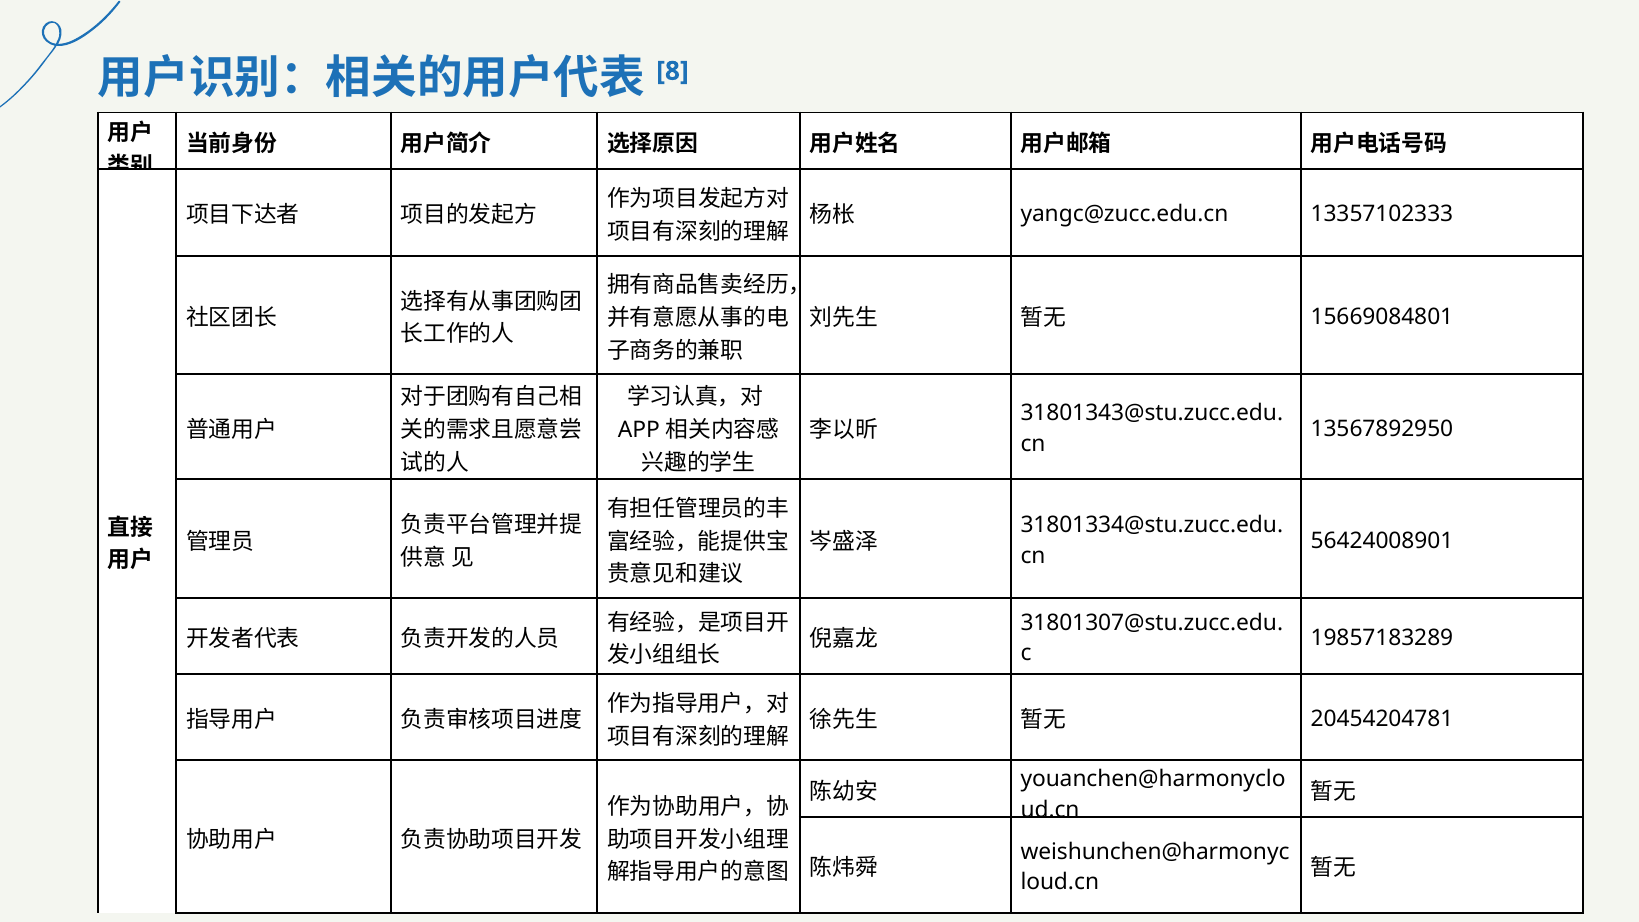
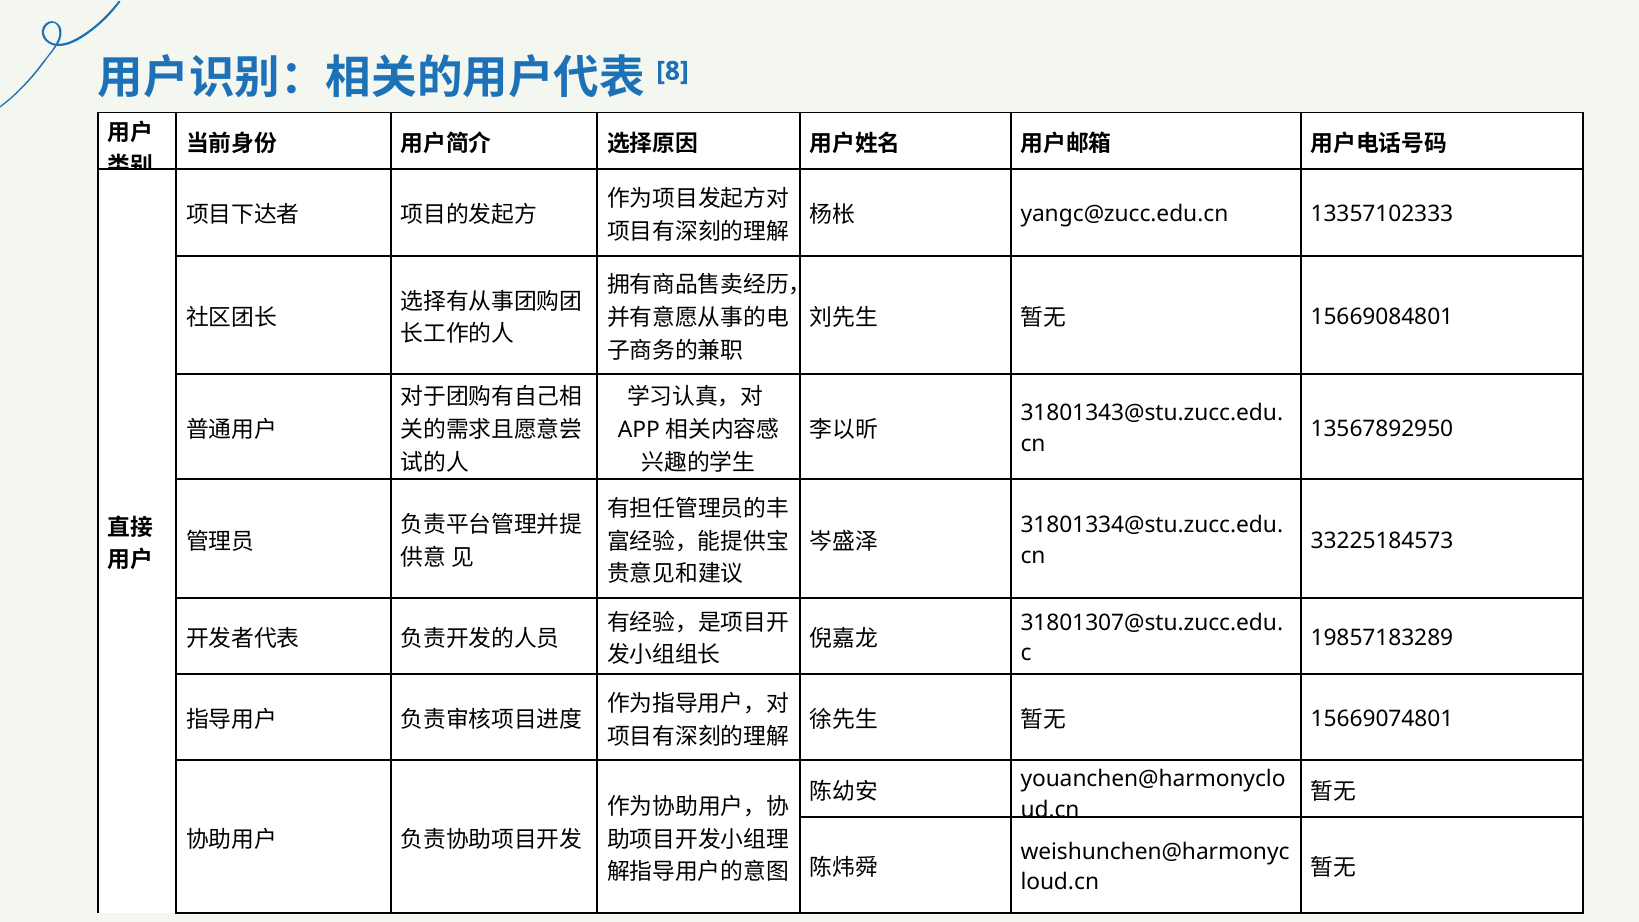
56424008901: 56424008901 -> 33225184573 (1382, 541)
20454204781: 20454204781 -> 15669074801 (1382, 719)
